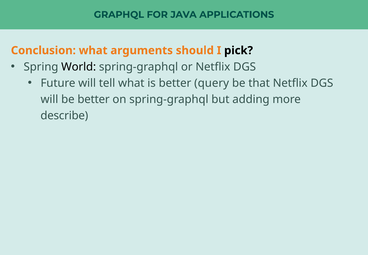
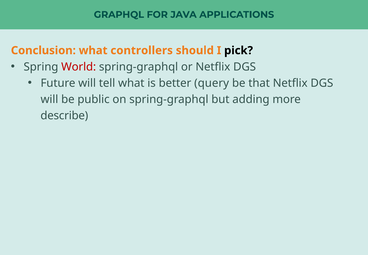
arguments: arguments -> controllers (142, 50)
World colour: black -> red (79, 67)
be better: better -> public (94, 99)
